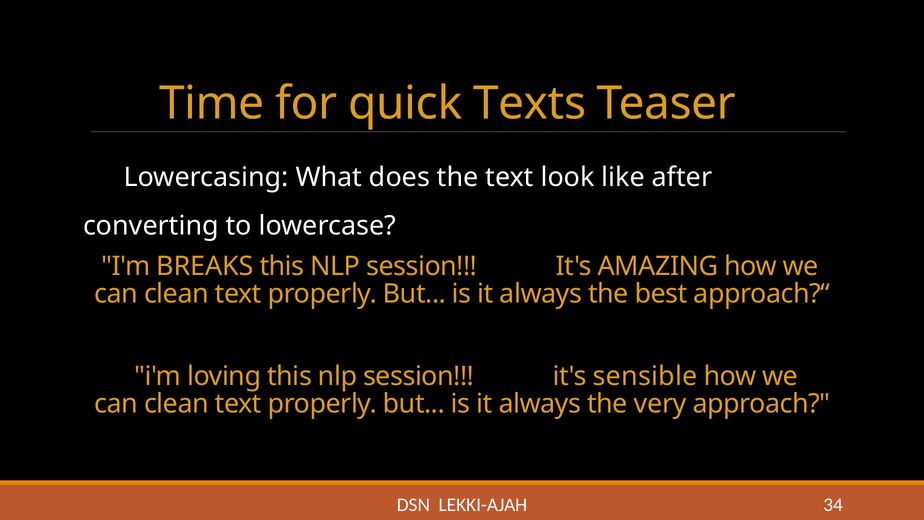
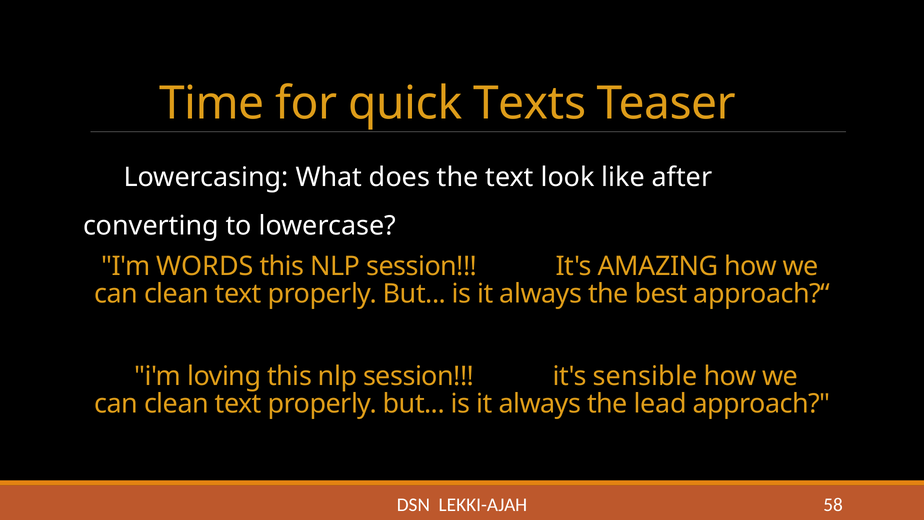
BREAKS: BREAKS -> WORDS (205, 266)
very: very -> lead (660, 404)
34: 34 -> 58 (833, 504)
